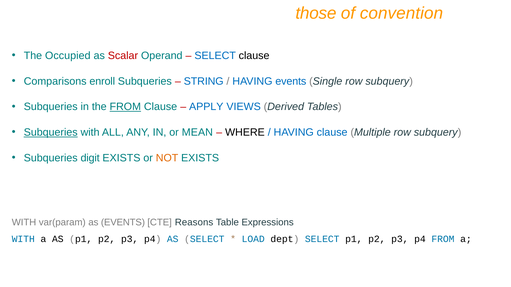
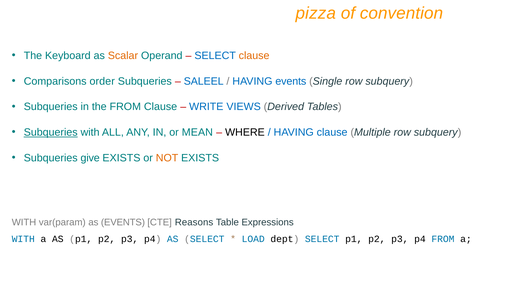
those: those -> pizza (316, 13)
Occupied: Occupied -> Keyboard (68, 56)
Scalar colour: red -> orange (123, 56)
clause colour: black -> orange (254, 56)
enroll: enroll -> order (102, 81)
STRING: STRING -> SALEEL (204, 81)
FROM underline: present -> none (125, 107)
APPLY: APPLY -> WRITE (206, 107)
digit: digit -> give (90, 158)
